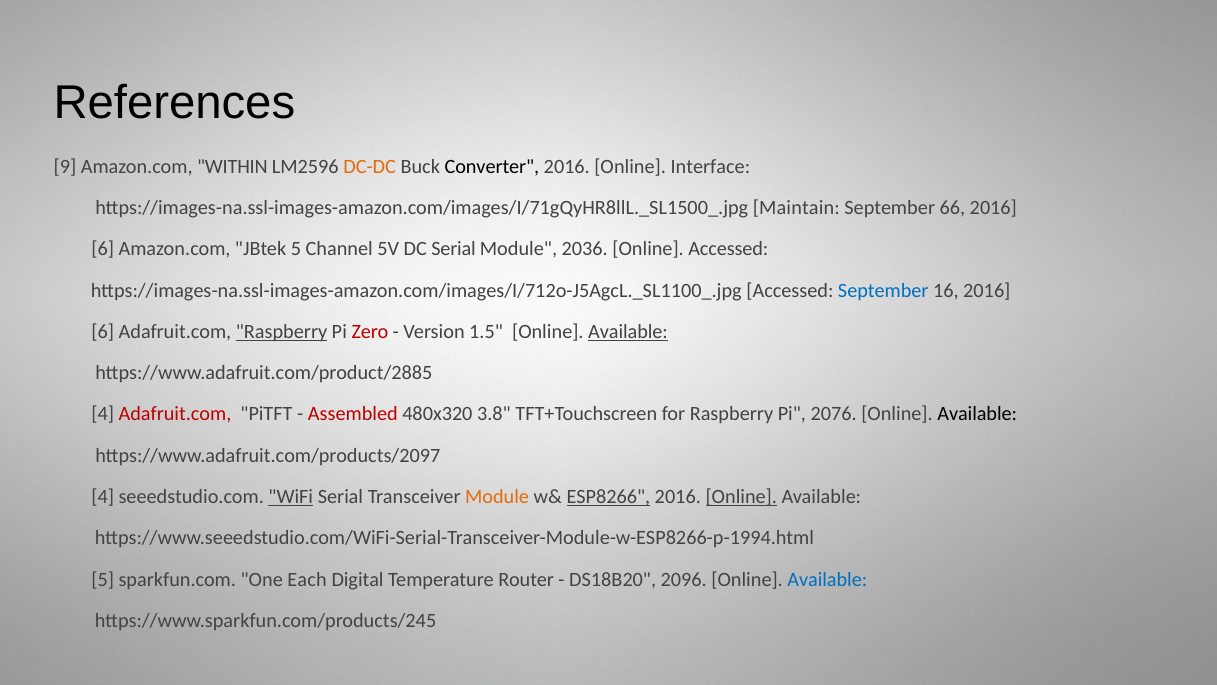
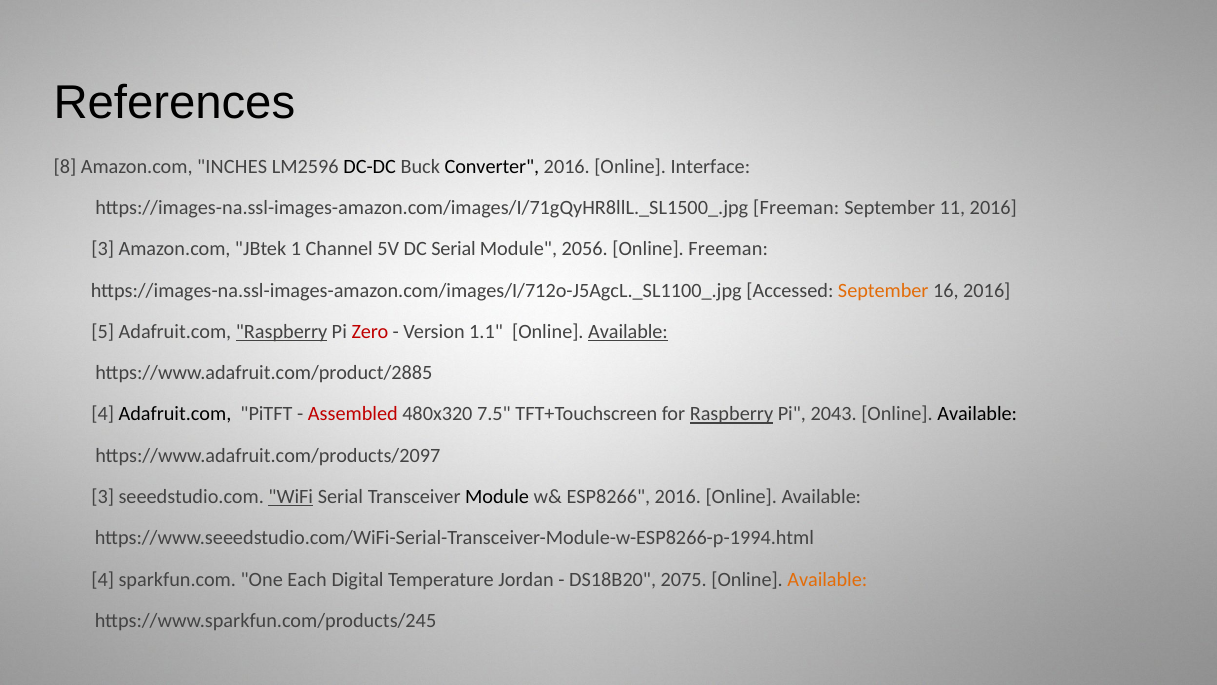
9: 9 -> 8 (65, 167)
WITHIN: WITHIN -> INCHES (232, 167)
DC-DC colour: orange -> black (370, 167)
https://images-na.ssl-images-amazon.com/images/I/71gQyHR8llL._SL1500_.jpg Maintain: Maintain -> Freeman (796, 208)
66: 66 -> 11 (952, 208)
6: 6 -> 3 (103, 249)
JBtek 5: 5 -> 1 (296, 249)
2036: 2036 -> 2056 (585, 249)
Online Accessed: Accessed -> Freeman (728, 249)
September colour: blue -> orange (883, 290)
6: 6 -> 5 (103, 332)
1.5: 1.5 -> 1.1 (486, 332)
Adafruit.com colour: red -> black (175, 414)
3.8: 3.8 -> 7.5 (494, 414)
Raspberry underline: none -> present (731, 414)
2076: 2076 -> 2043 (834, 414)
4: 4 -> 3 (103, 497)
Module colour: orange -> black (497, 497)
ESP8266 underline: present -> none (608, 497)
Online underline: present -> none (741, 497)
5: 5 -> 4 (103, 579)
Router: Router -> Jordan (526, 579)
2096: 2096 -> 2075 (684, 579)
Available colour: blue -> orange (827, 579)
